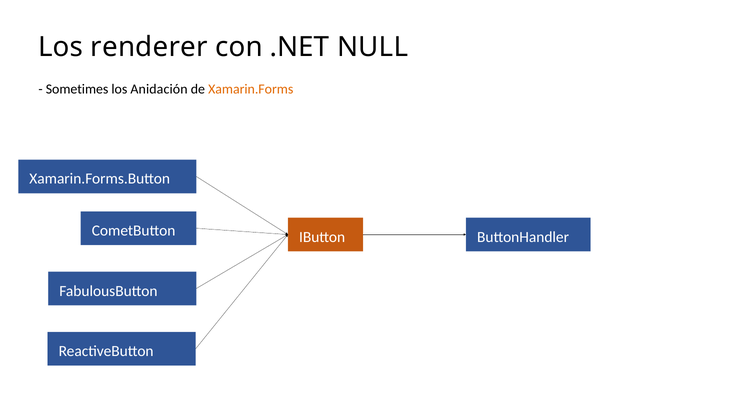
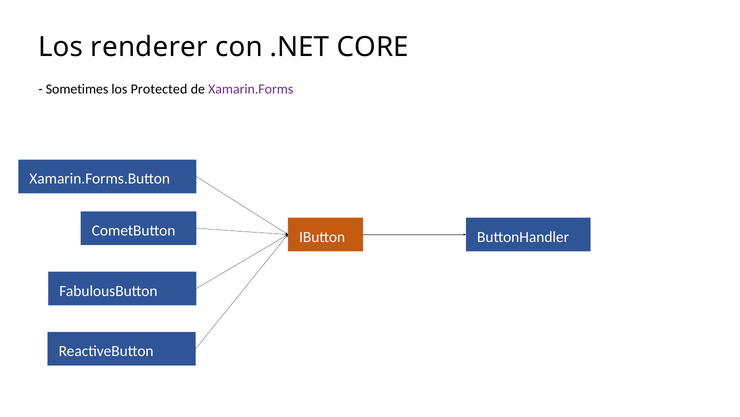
NULL: NULL -> CORE (373, 47)
Anidación: Anidación -> Protected (159, 89)
Xamarin.Forms colour: orange -> purple (251, 89)
